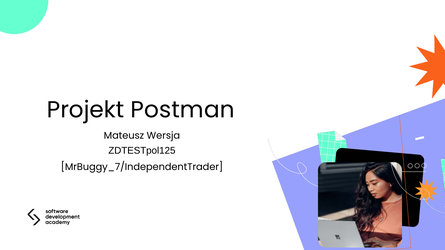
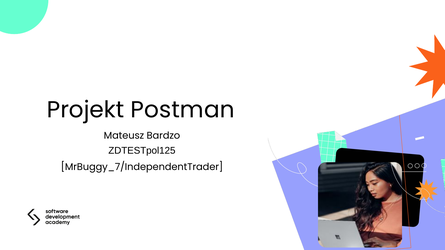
Wersja: Wersja -> Bardzo (163, 136)
